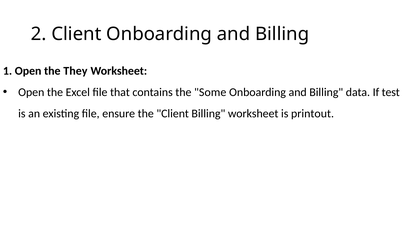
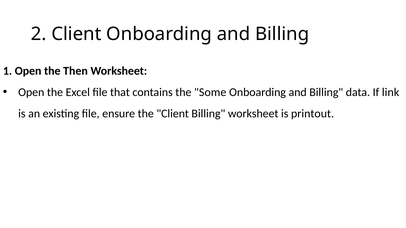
They: They -> Then (75, 71)
test: test -> link (391, 92)
